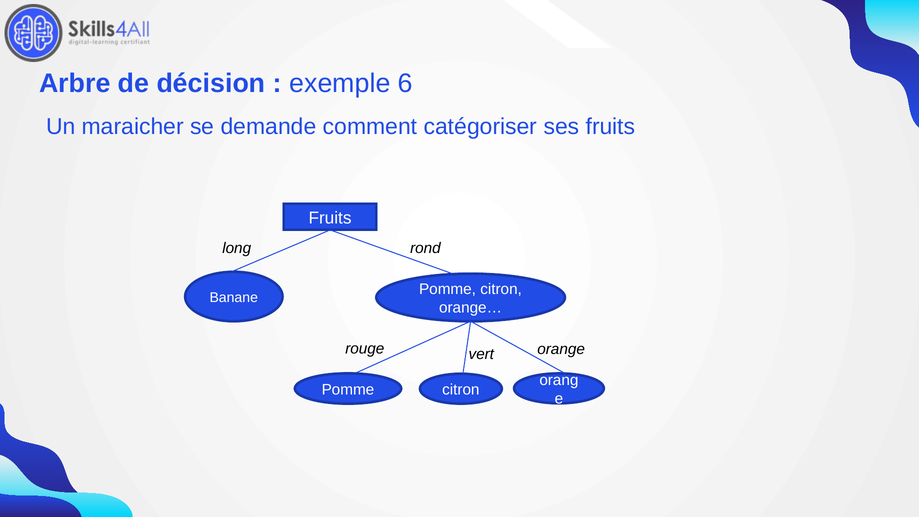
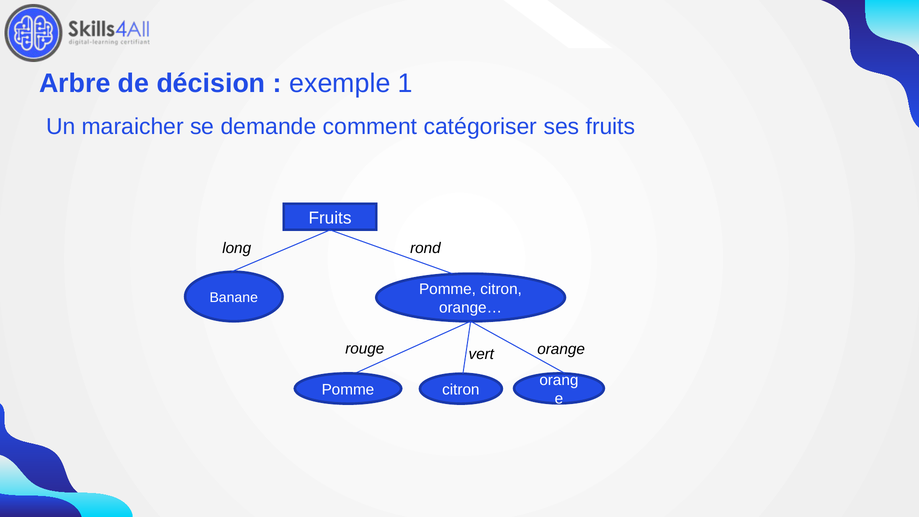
6: 6 -> 1 (405, 83)
